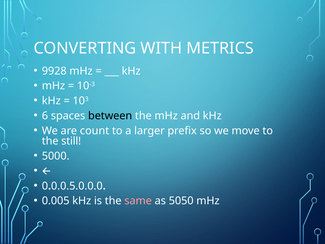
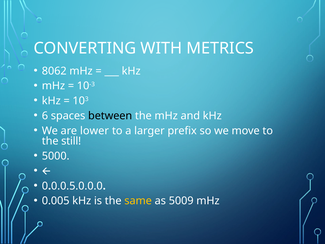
9928: 9928 -> 8062 (54, 71)
count: count -> lower (94, 131)
same colour: pink -> yellow (138, 201)
5050: 5050 -> 5009 (181, 201)
